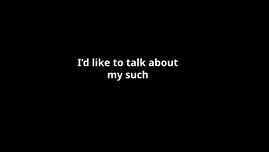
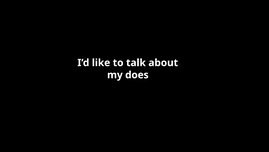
such: such -> does (137, 75)
